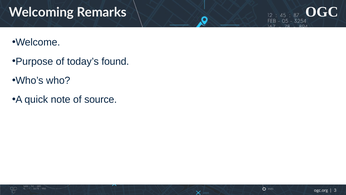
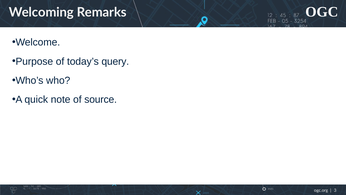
found: found -> query (115, 61)
